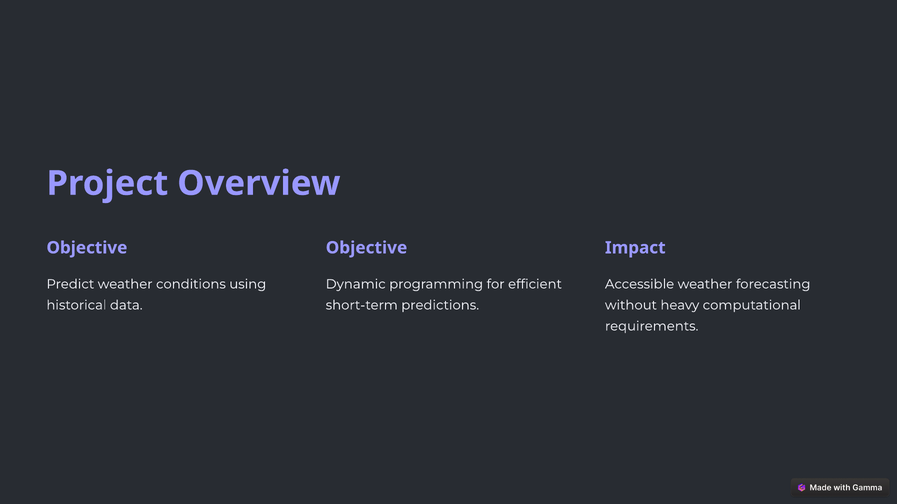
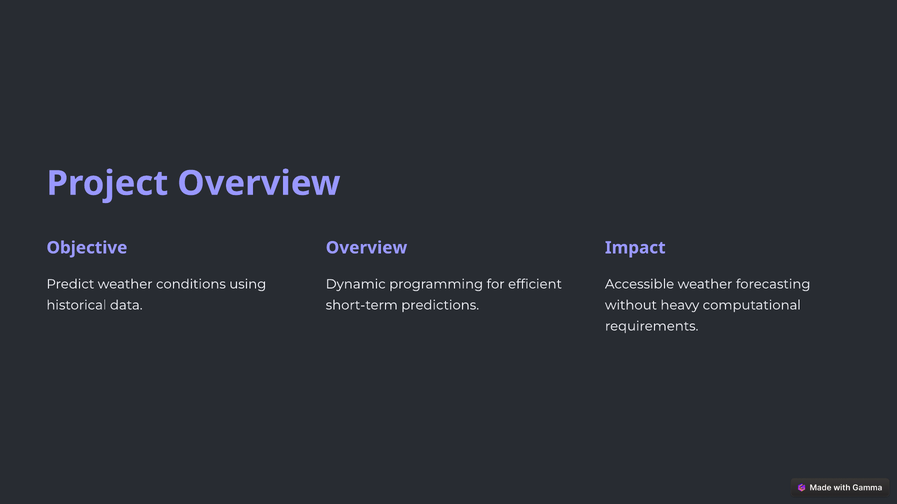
Objective: Objective -> Overview (366, 248)
